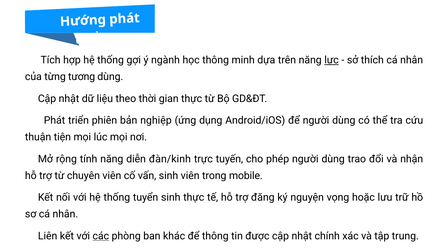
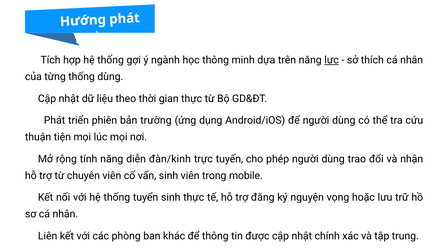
từng tương: tương -> thống (82, 77)
nghiệp: nghiệp -> trường (156, 120)
các underline: present -> none (101, 236)
